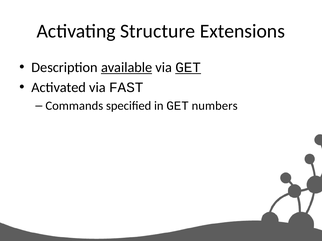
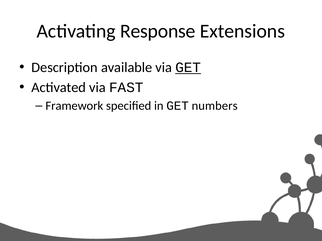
Structure: Structure -> Response (158, 31)
available underline: present -> none (127, 68)
Commands: Commands -> Framework (74, 106)
